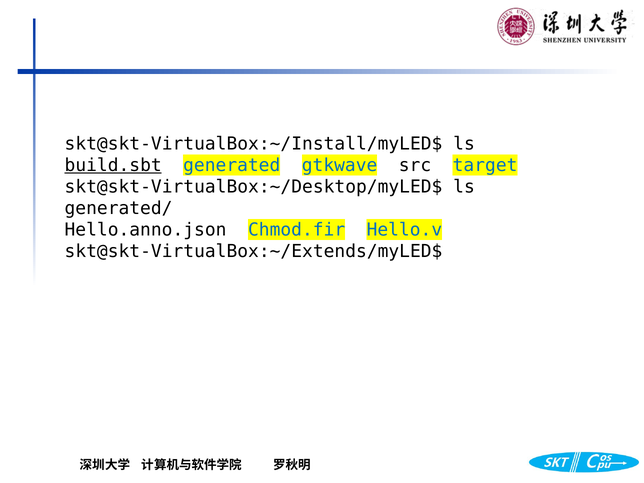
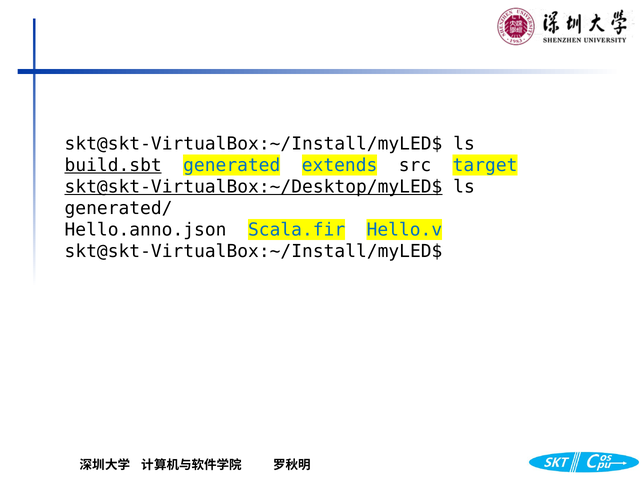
gtkwave: gtkwave -> extends (340, 165)
skt@skt-VirtualBox:~/Desktop/myLED$ underline: none -> present (253, 187)
Chmod.fir: Chmod.fir -> Scala.fir (297, 230)
skt@skt-VirtualBox:~/Extends/myLED$: skt@skt-VirtualBox:~/Extends/myLED$ -> skt@skt-VirtualBox:~/Install/myLED$ (253, 251)
